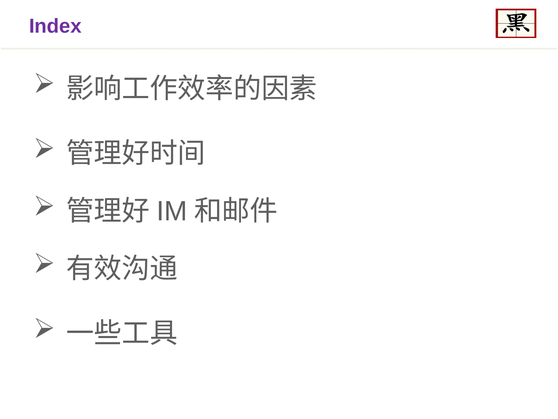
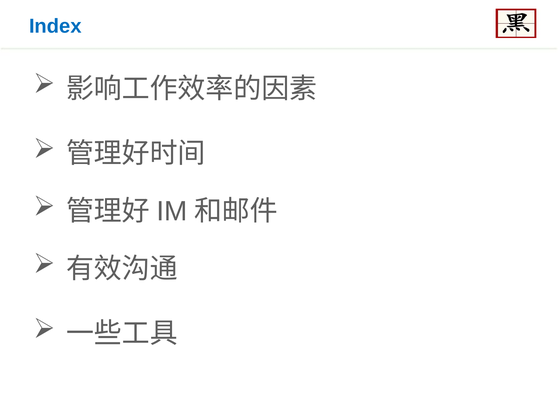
Index colour: purple -> blue (55, 26)
